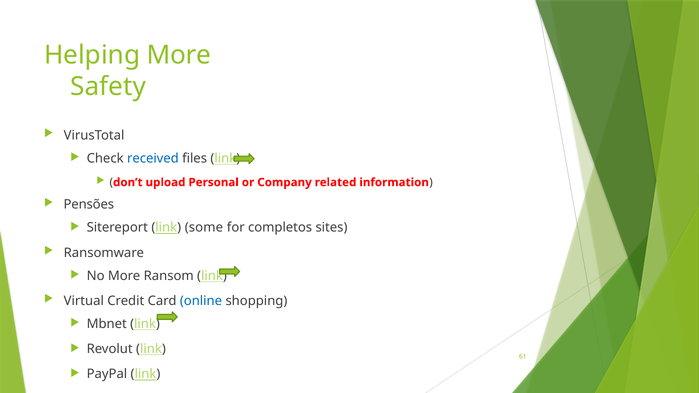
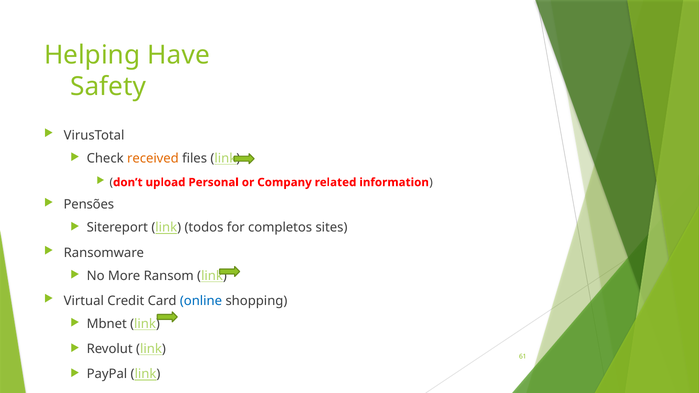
Helping More: More -> Have (179, 55)
received colour: blue -> orange (153, 158)
some: some -> todos (204, 228)
